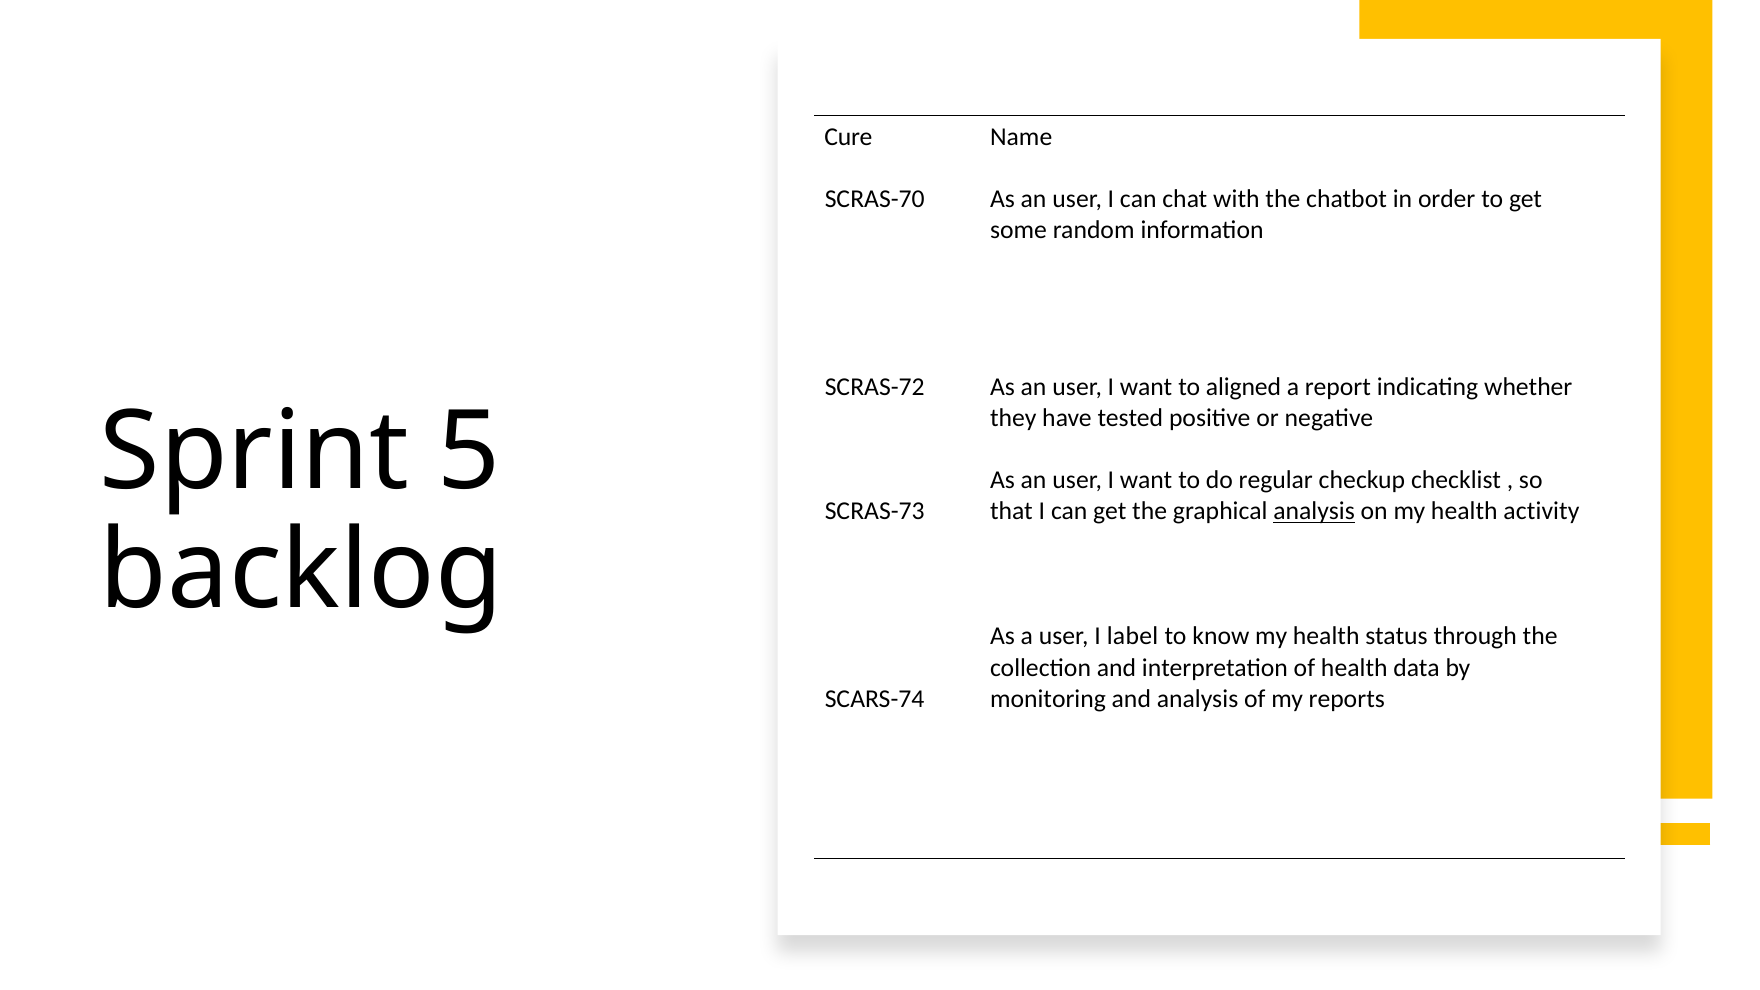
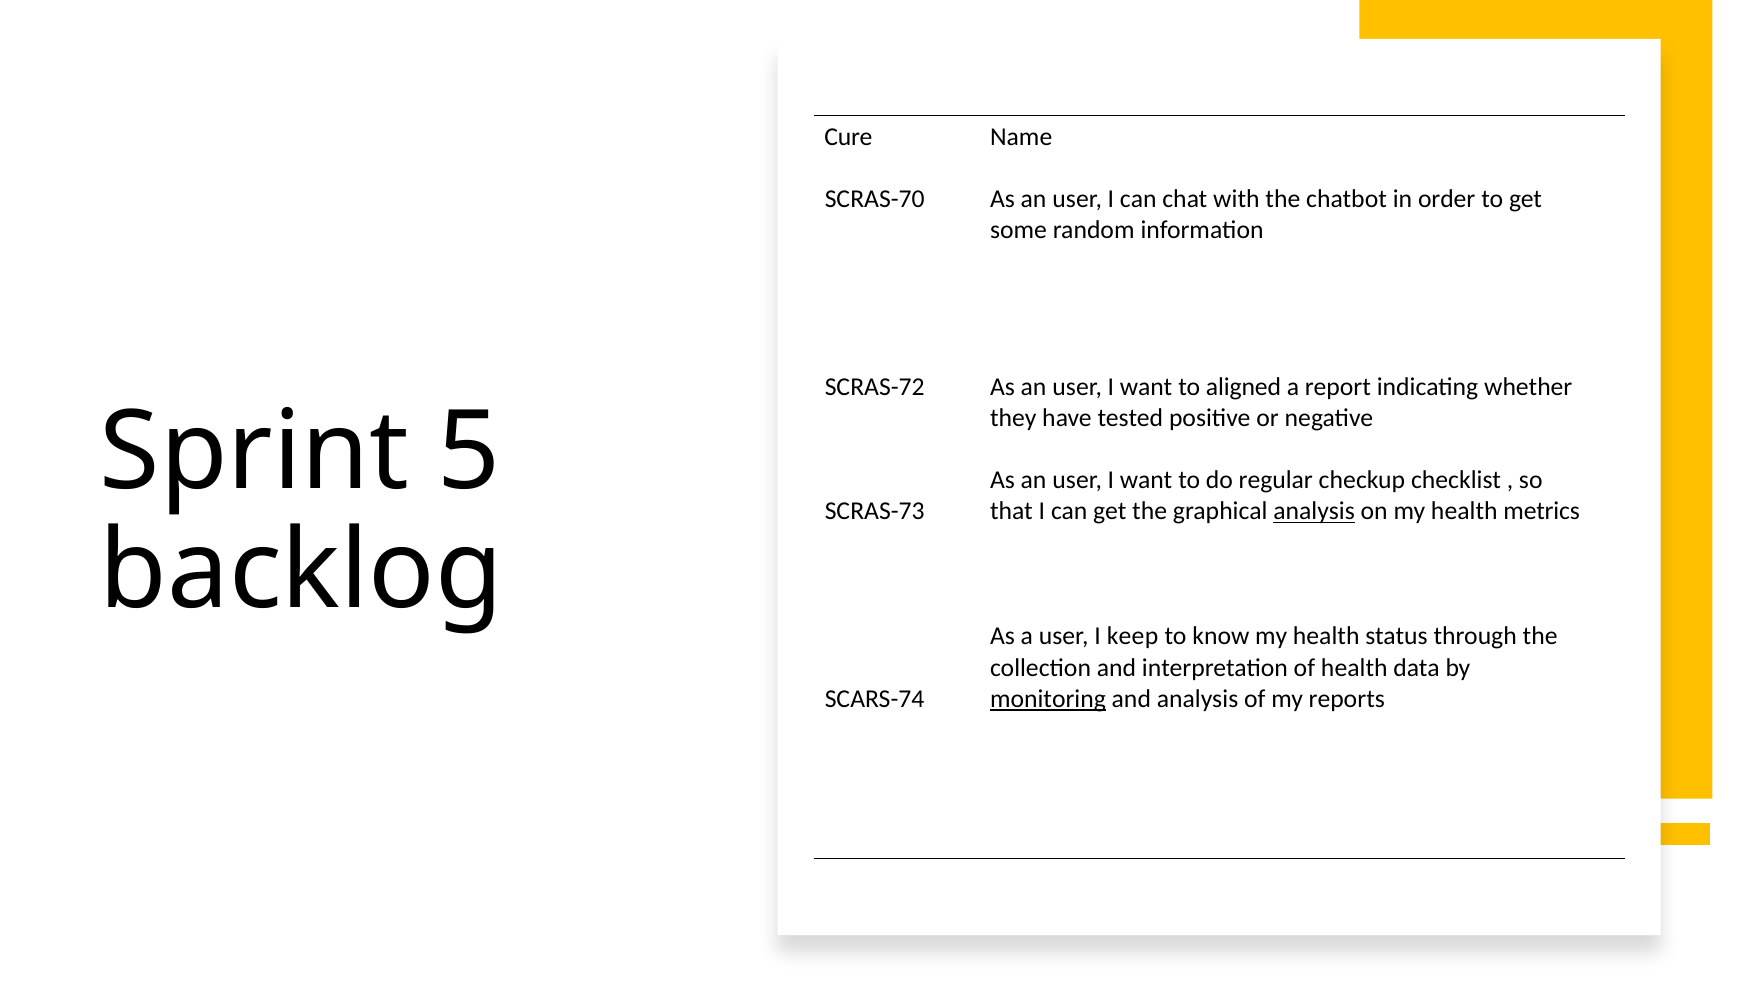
activity: activity -> metrics (1542, 512)
label: label -> keep (1133, 636)
monitoring underline: none -> present (1048, 699)
